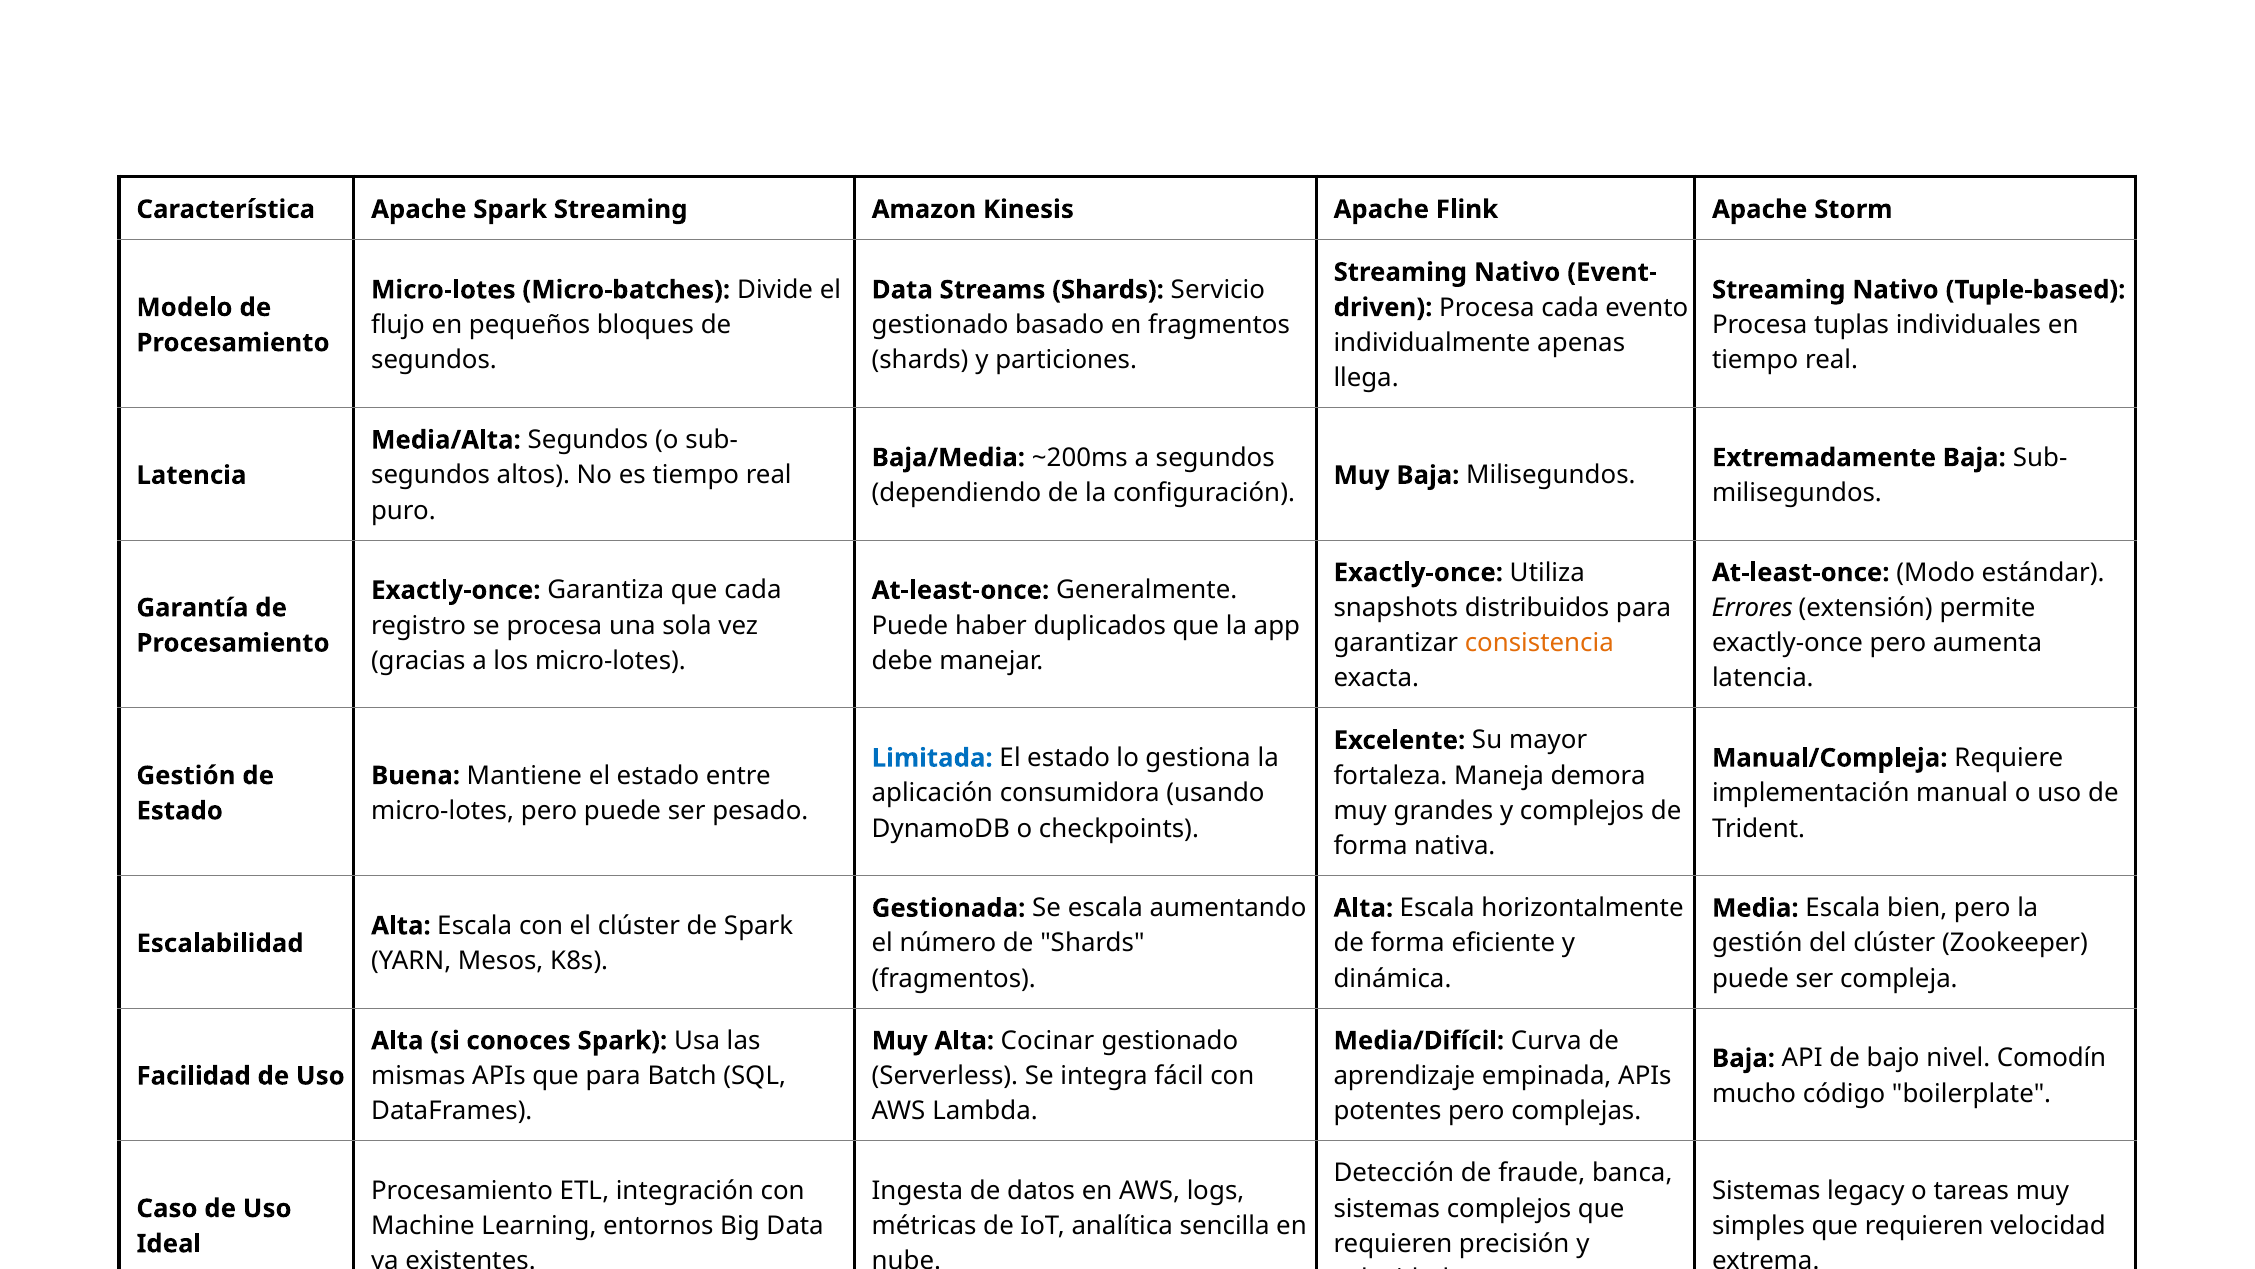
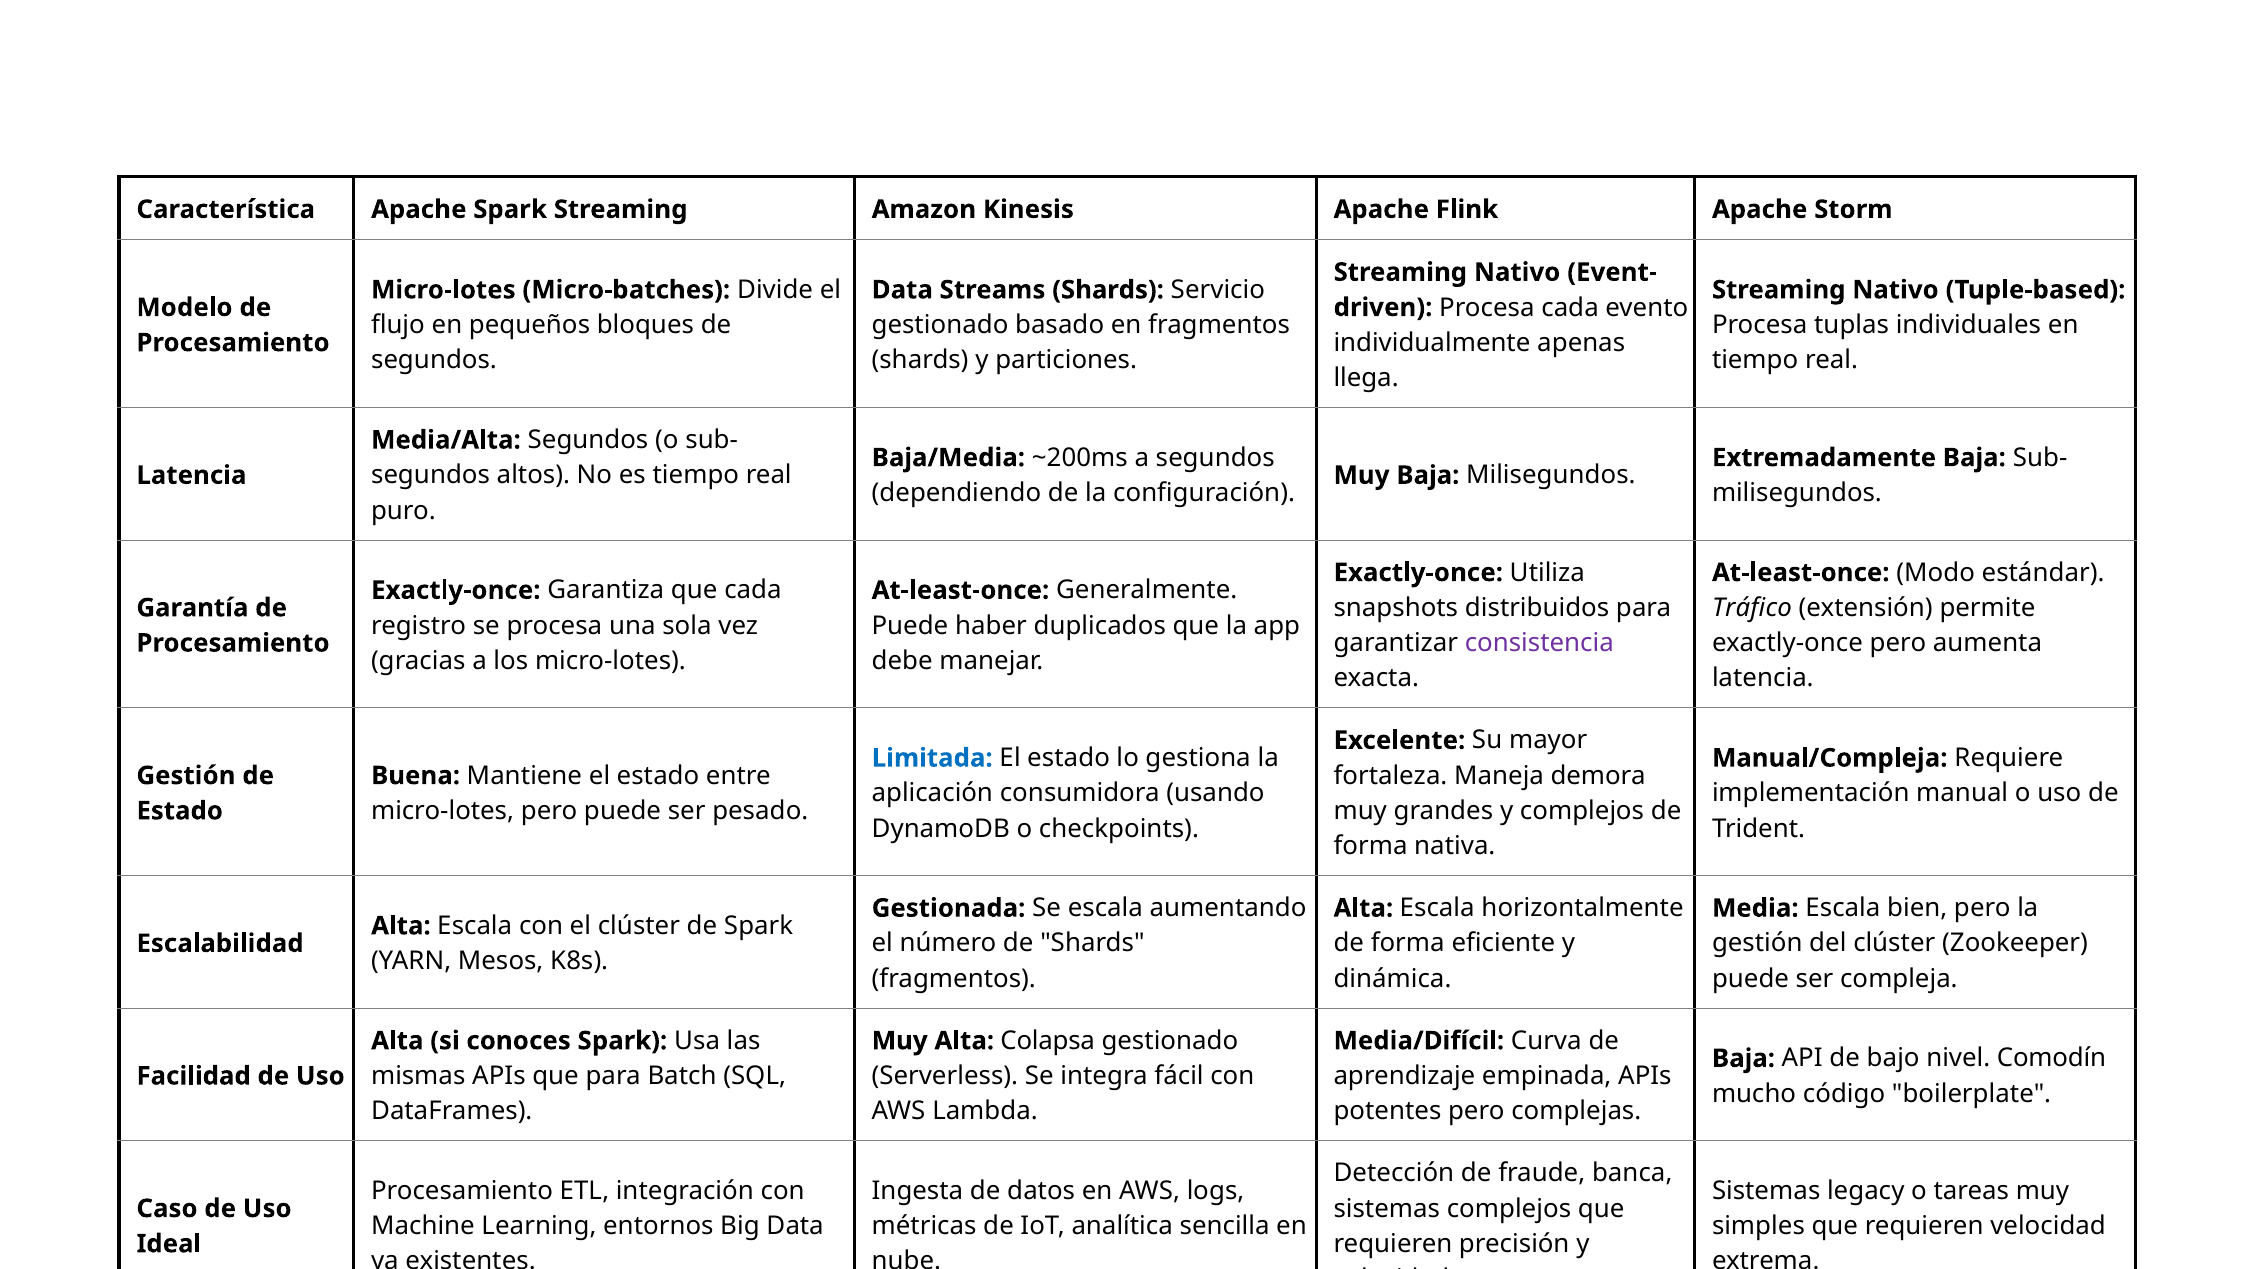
Errores: Errores -> Tráfico (1752, 608)
consistencia colour: orange -> purple (1539, 643)
Cocinar: Cocinar -> Colapsa (1048, 1040)
